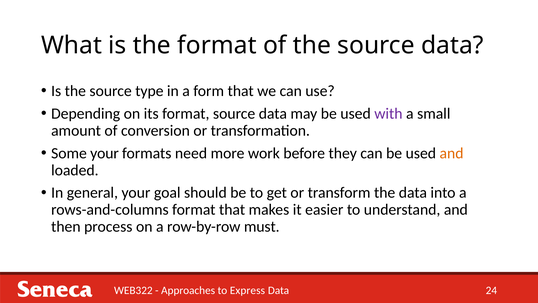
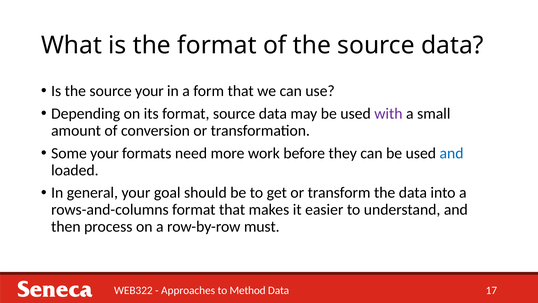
source type: type -> your (149, 91)
and colour: orange -> blue (452, 153)
Express: Express -> Method (248, 290)
24: 24 -> 17 (491, 290)
